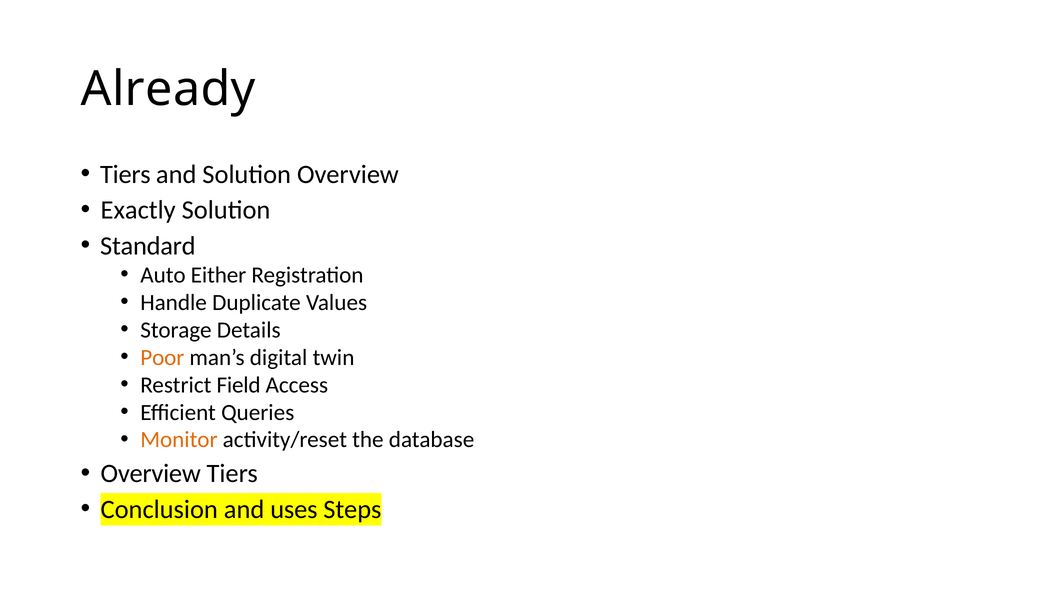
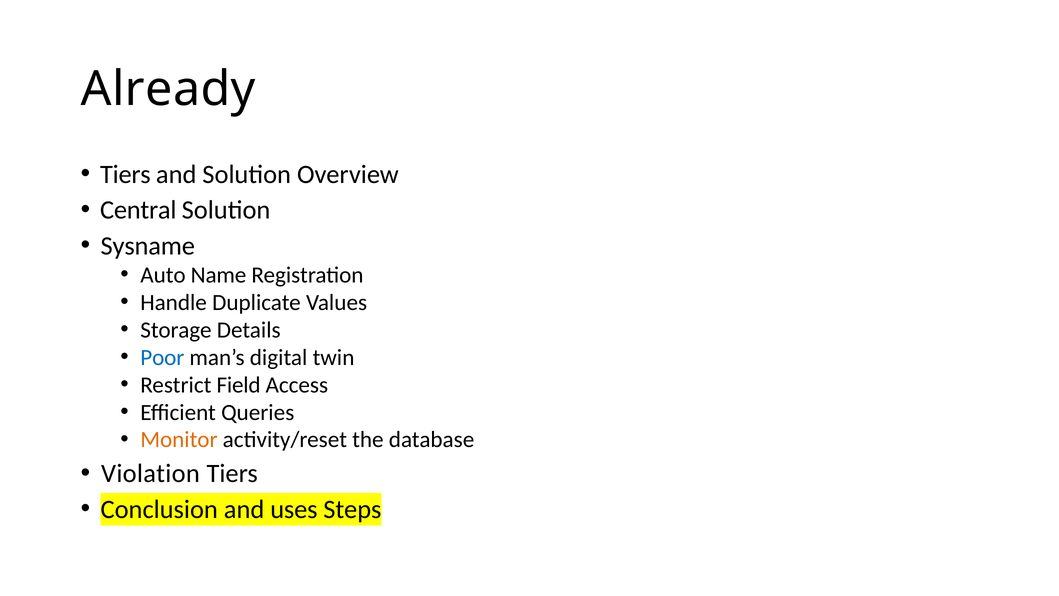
Exactly: Exactly -> Central (138, 210)
Standard: Standard -> Sysname (148, 246)
Either: Either -> Name (219, 275)
Poor colour: orange -> blue (162, 357)
Overview: Overview -> Violation (150, 473)
